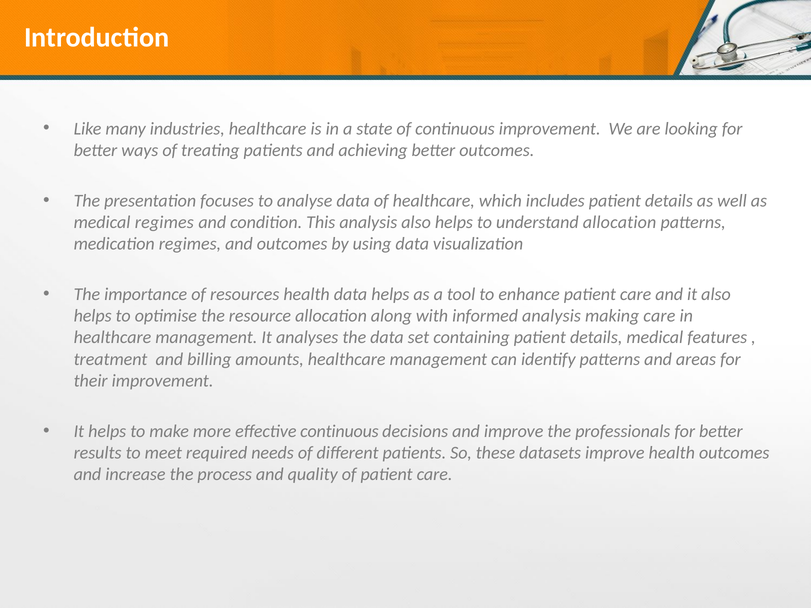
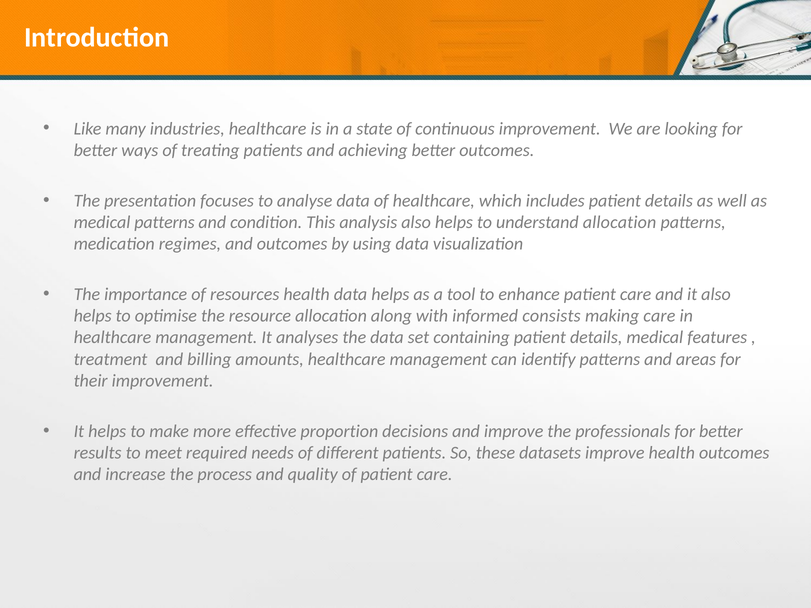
medical regimes: regimes -> patterns (165, 222)
informed analysis: analysis -> consists (552, 316)
effective continuous: continuous -> proportion (339, 431)
